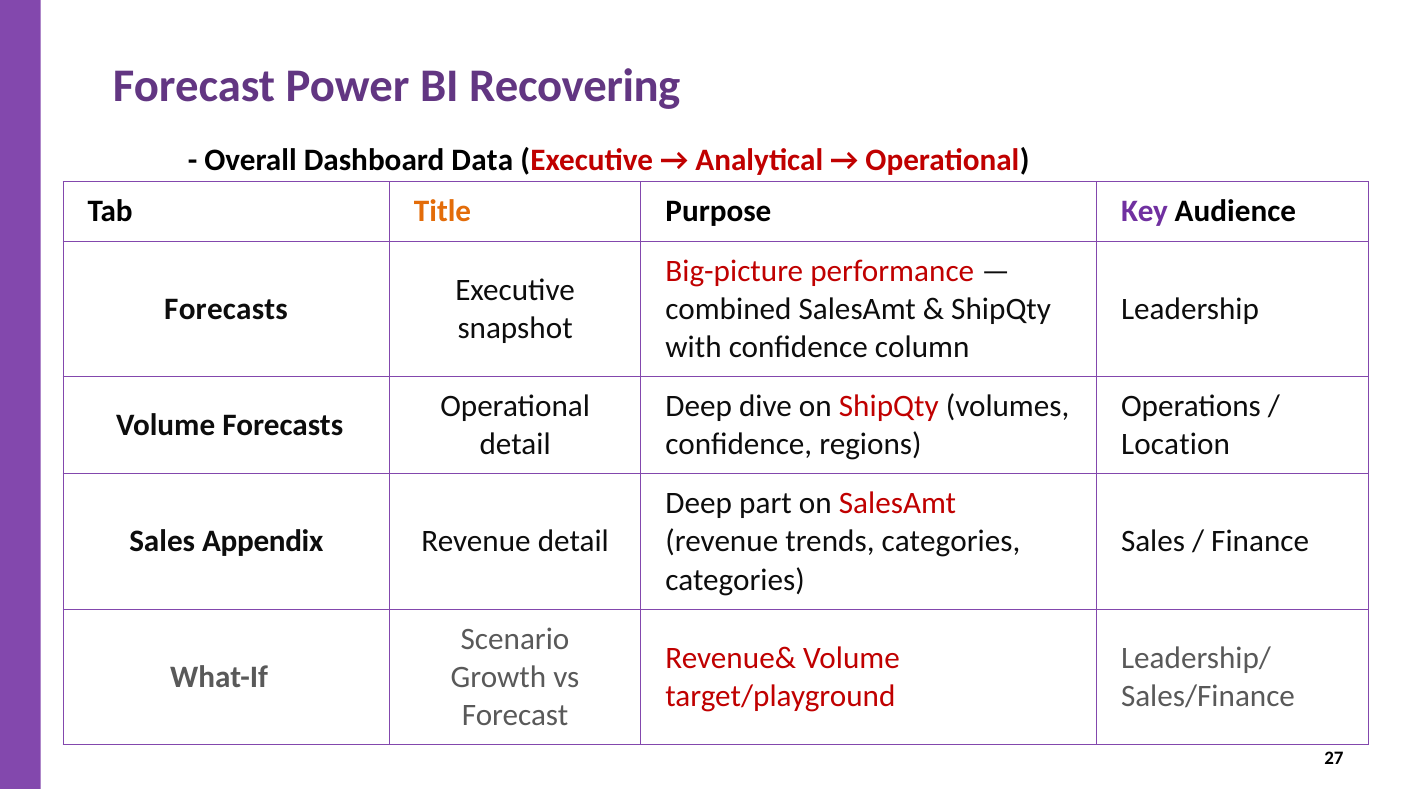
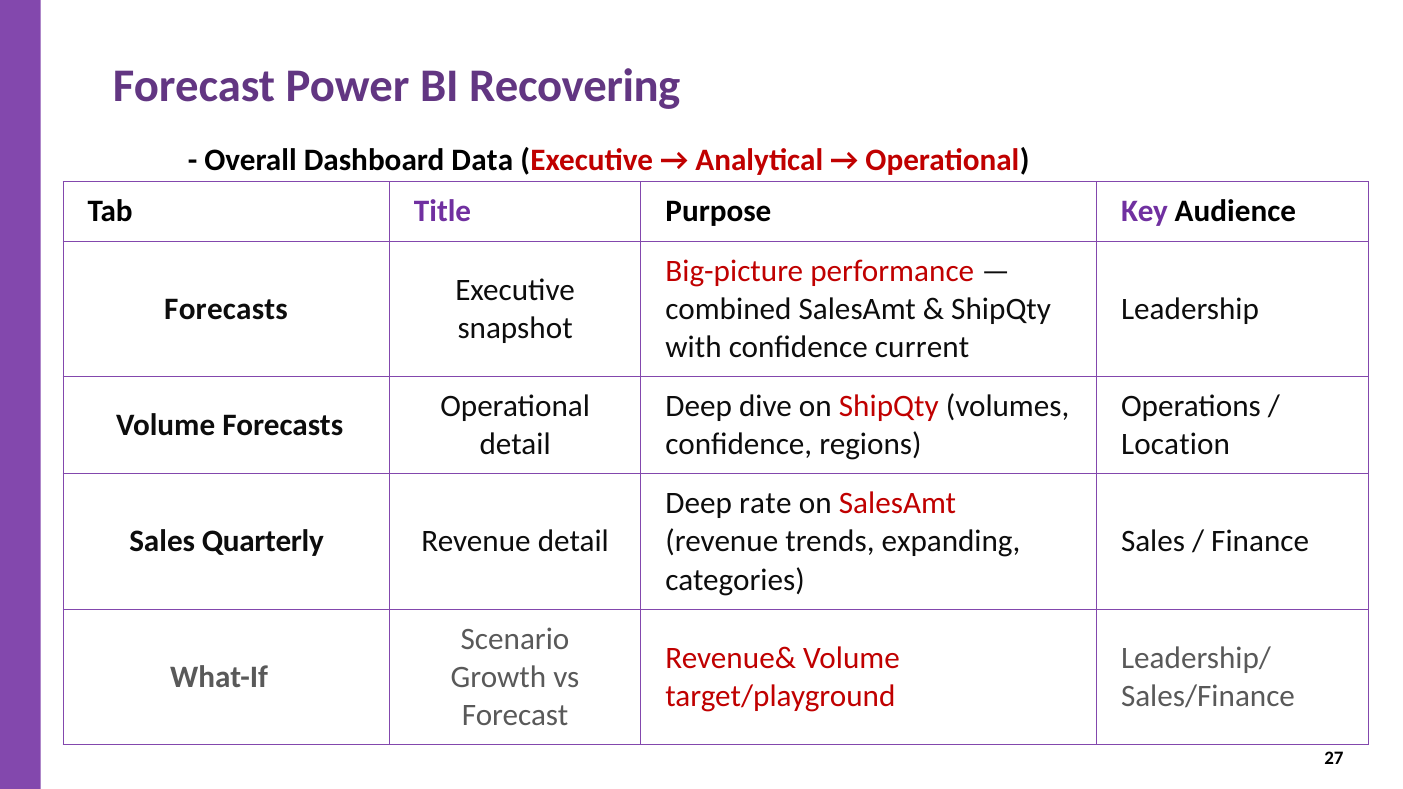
Title colour: orange -> purple (443, 212)
column: column -> current (922, 347)
part: part -> rate (765, 504)
Appendix: Appendix -> Quarterly (263, 542)
trends categories: categories -> expanding (951, 542)
